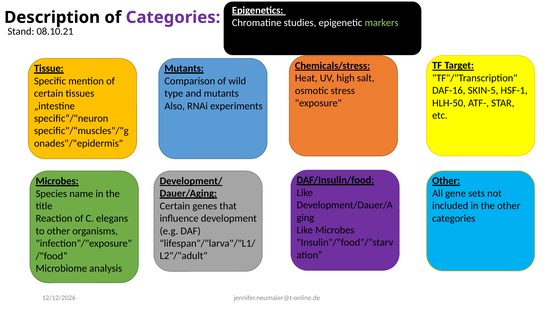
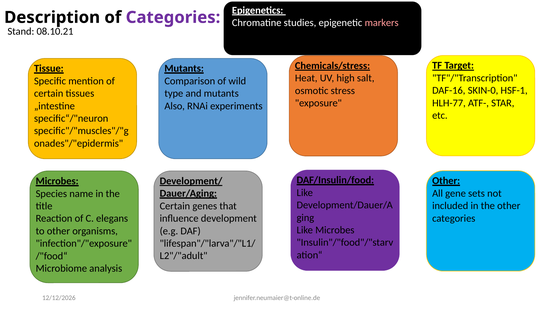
markers colour: light green -> pink (382, 23)
SKIN-5: SKIN-5 -> SKIN-0 (483, 90)
HLH-50: HLH-50 -> HLH-77 (449, 103)
